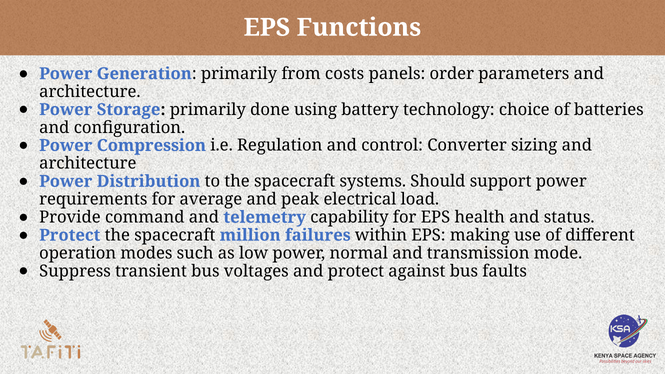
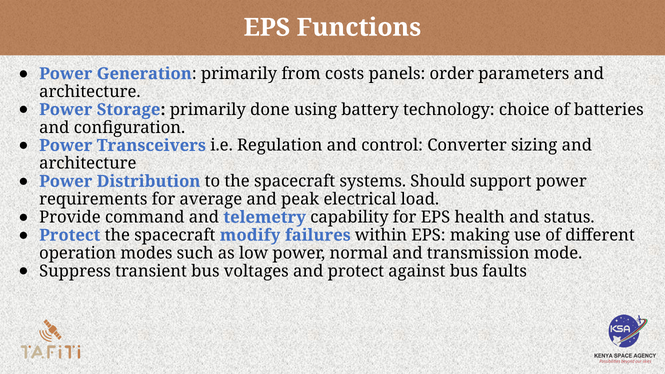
Compression: Compression -> Transceivers (151, 146)
million: million -> modify (250, 235)
